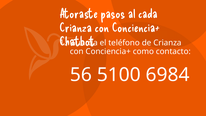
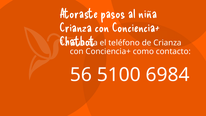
cada: cada -> niña (148, 14)
